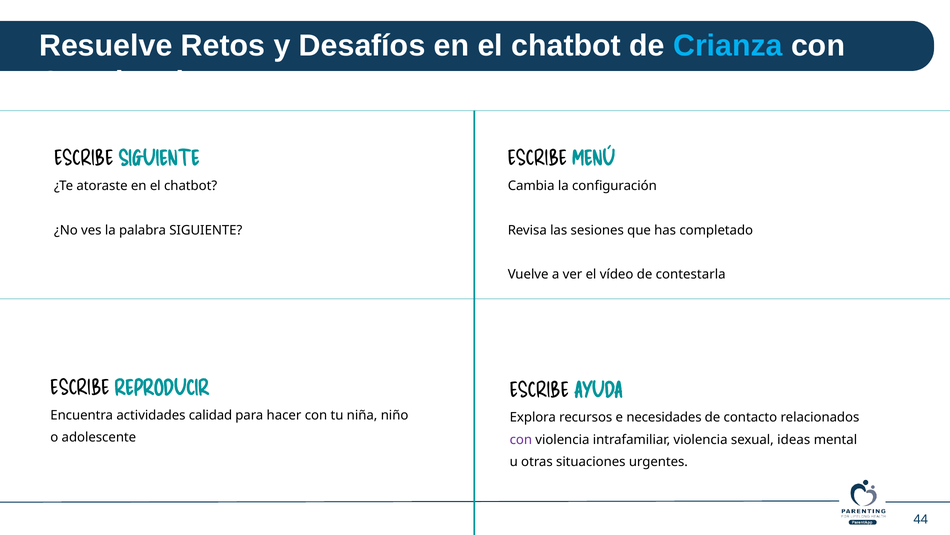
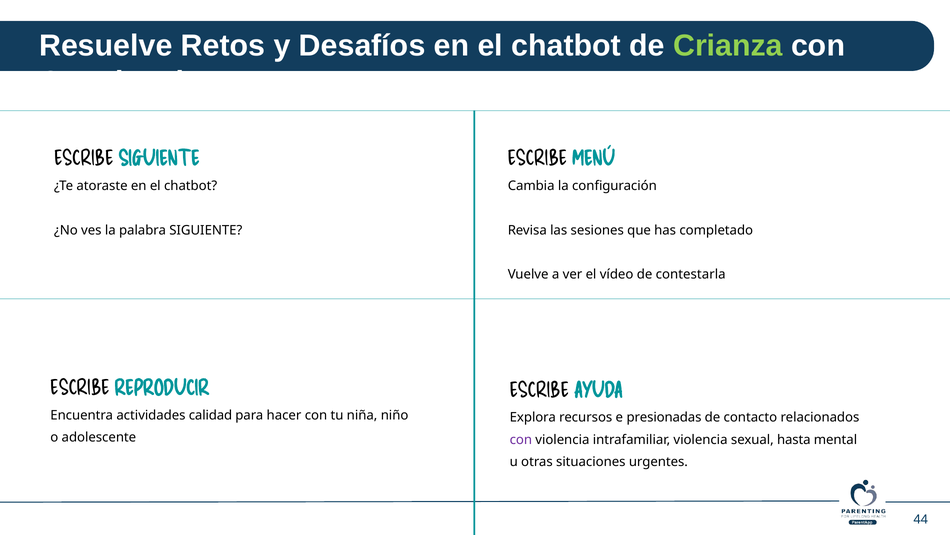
Crianza colour: light blue -> light green (728, 46)
necesidades: necesidades -> presionadas (664, 417)
ideas: ideas -> hasta (794, 439)
